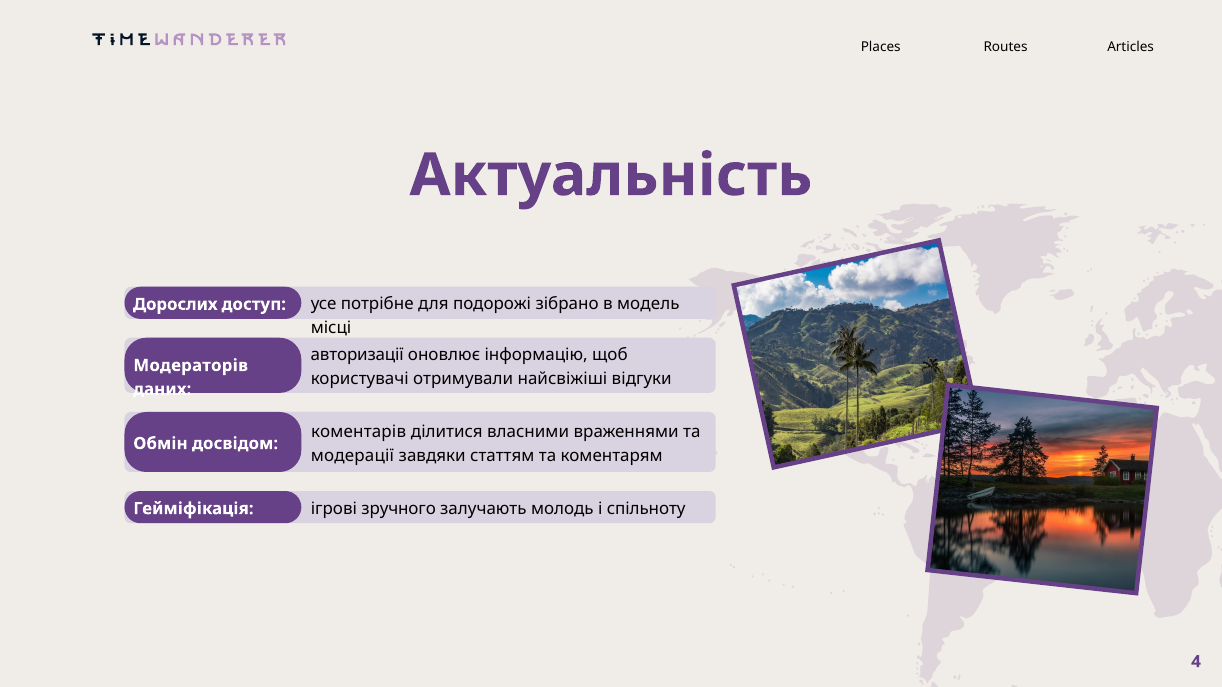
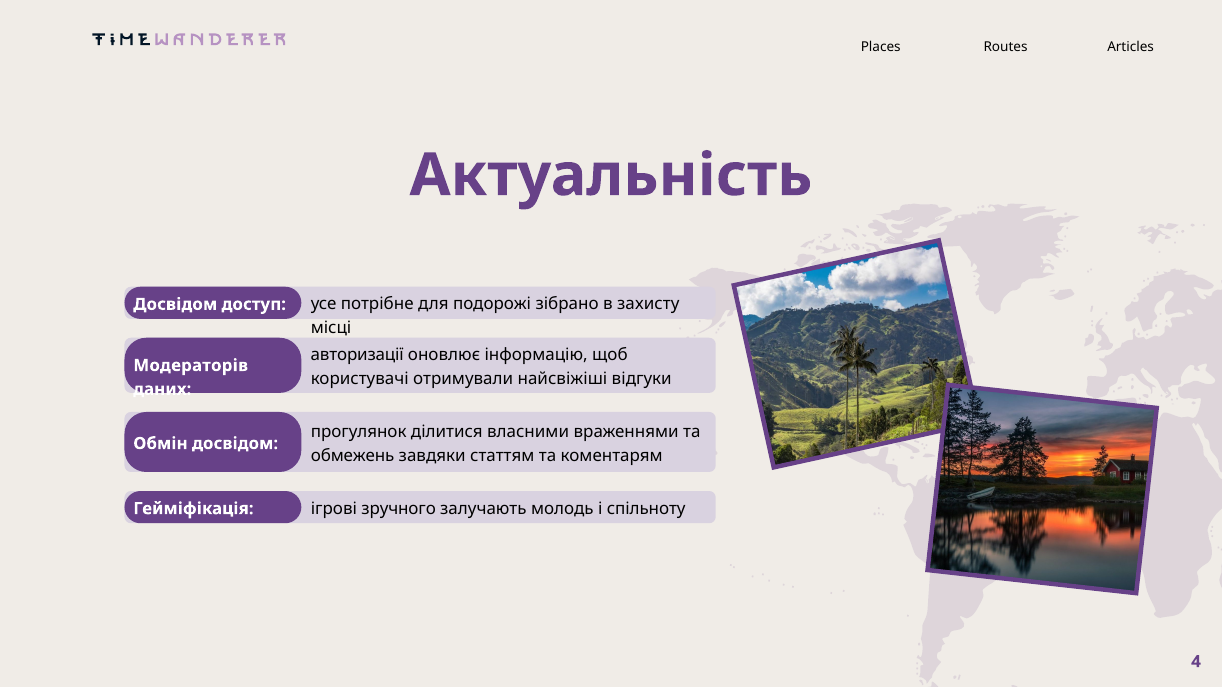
модель: модель -> захисту (648, 304)
Дорослих: Дорослих -> Досвідом (175, 304)
коментарів: коментарів -> прогулянок (359, 432)
модерації: модерації -> обмежень (353, 456)
